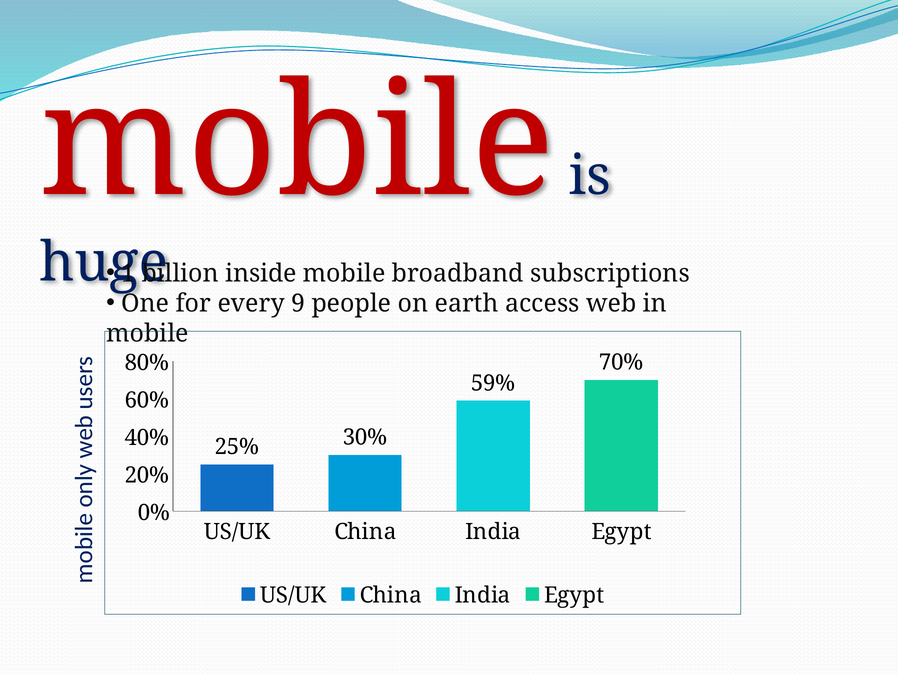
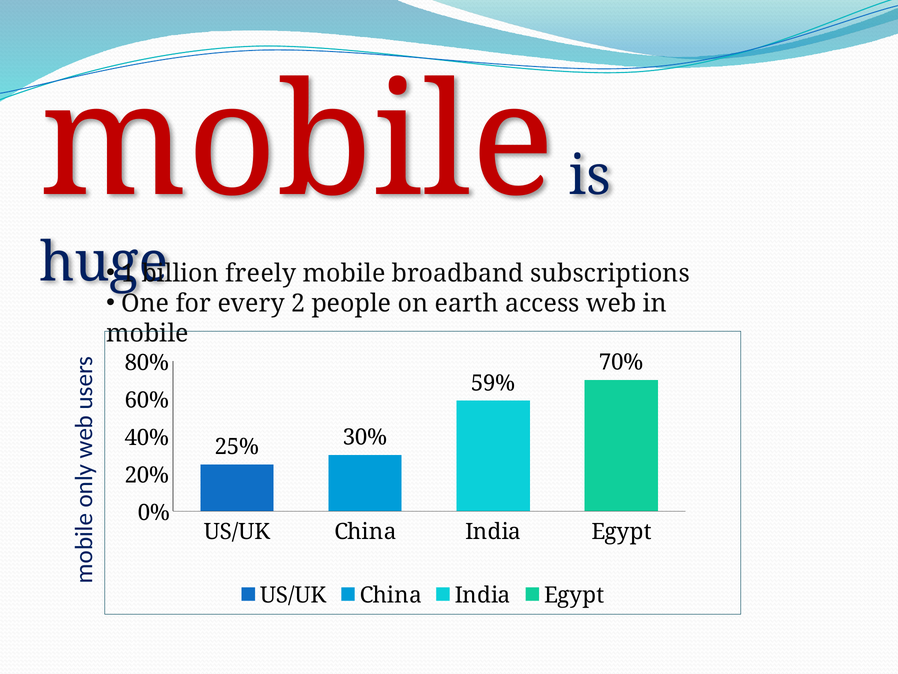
inside: inside -> freely (261, 273)
9: 9 -> 2 (298, 303)
